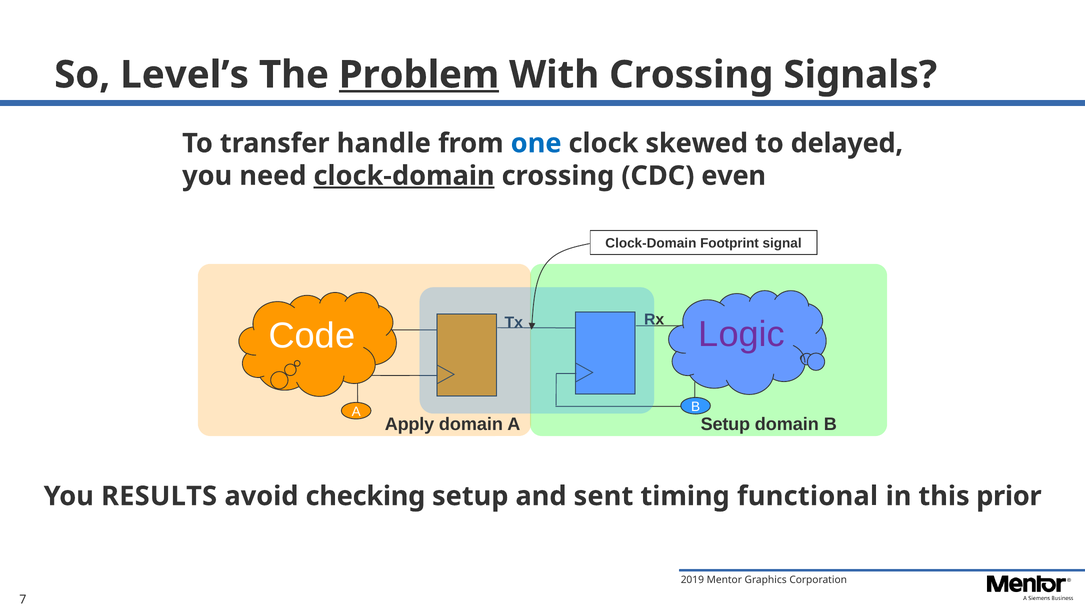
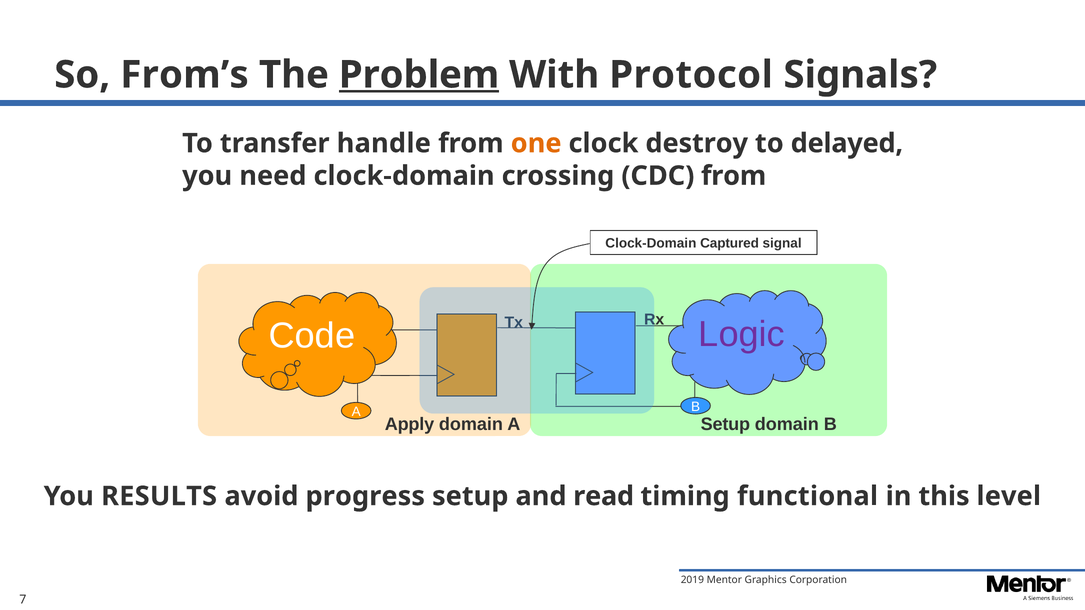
Level’s: Level’s -> From’s (184, 75)
With Crossing: Crossing -> Protocol (691, 75)
one colour: blue -> orange (536, 143)
skewed: skewed -> destroy (697, 143)
clock-domain underline: present -> none (404, 176)
CDC even: even -> from (734, 176)
Footprint: Footprint -> Captured (730, 244)
checking: checking -> progress (365, 497)
sent: sent -> read (604, 497)
prior: prior -> level (1009, 497)
